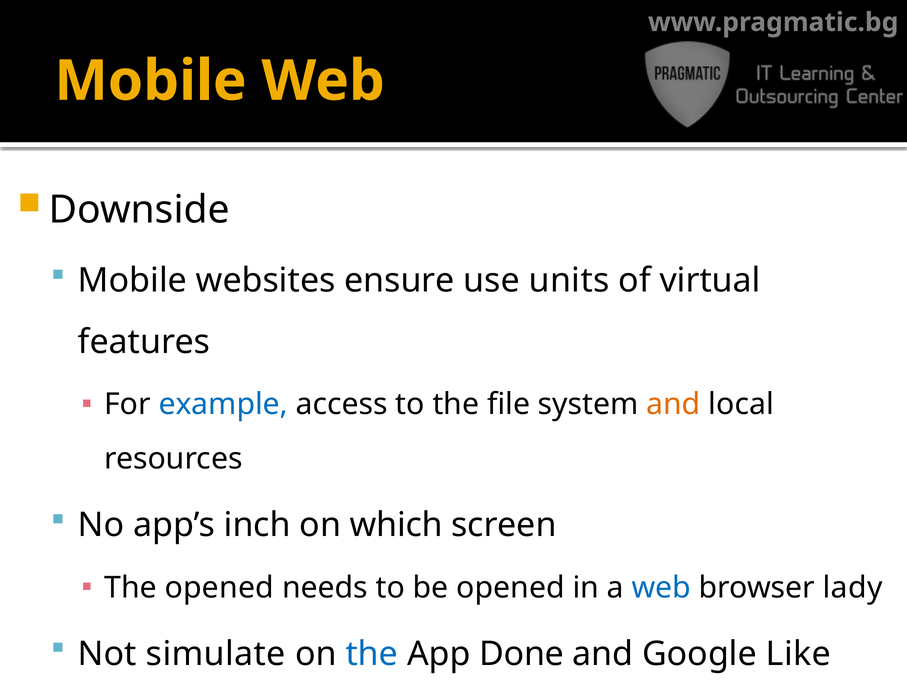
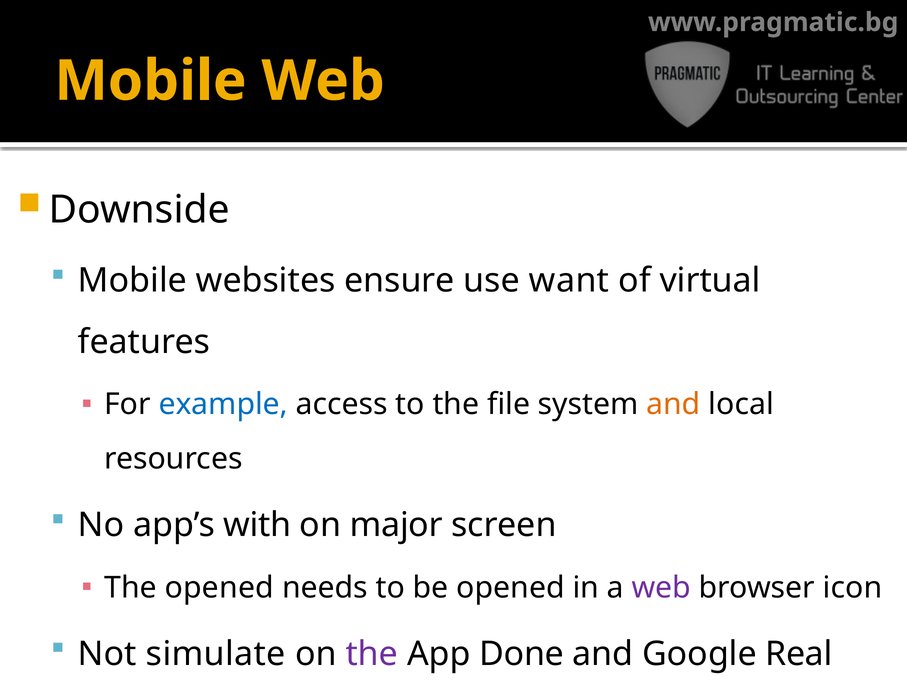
units: units -> want (569, 281)
inch: inch -> with (257, 525)
which: which -> major (396, 525)
web colour: blue -> purple (661, 588)
lady: lady -> icon (853, 588)
the colour: blue -> purple (372, 654)
Like: Like -> Real (799, 654)
